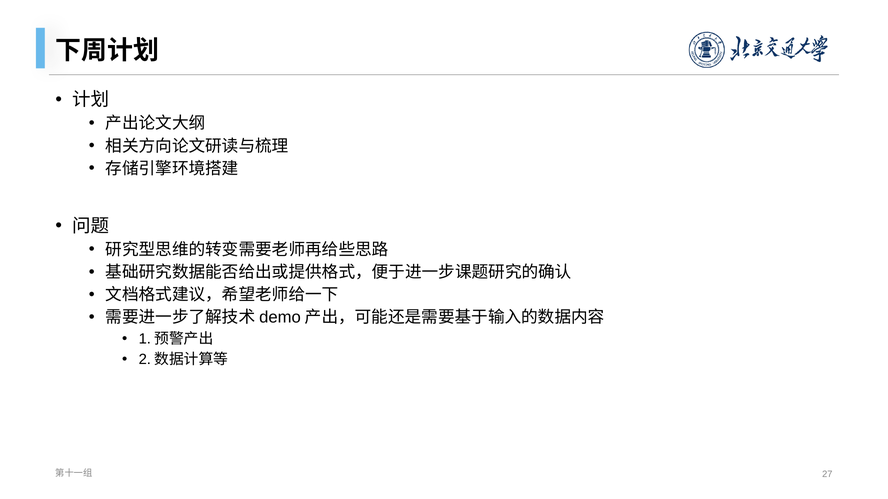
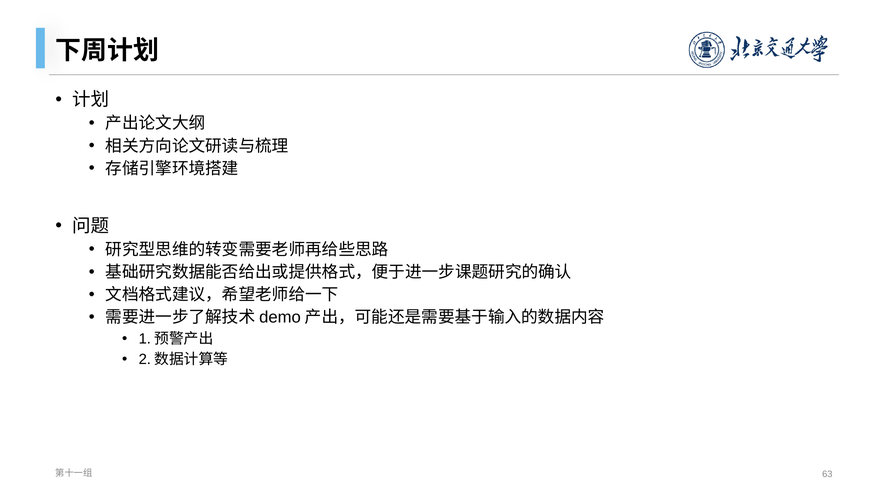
27: 27 -> 63 (827, 475)
